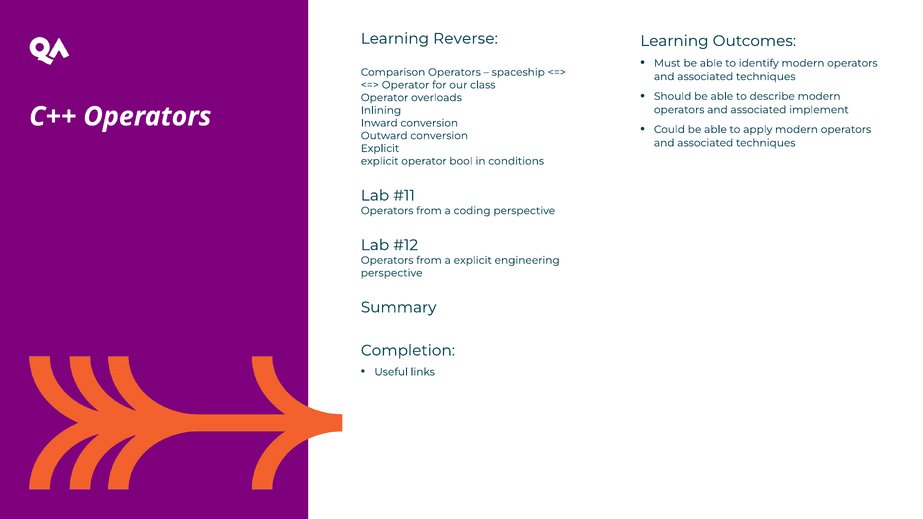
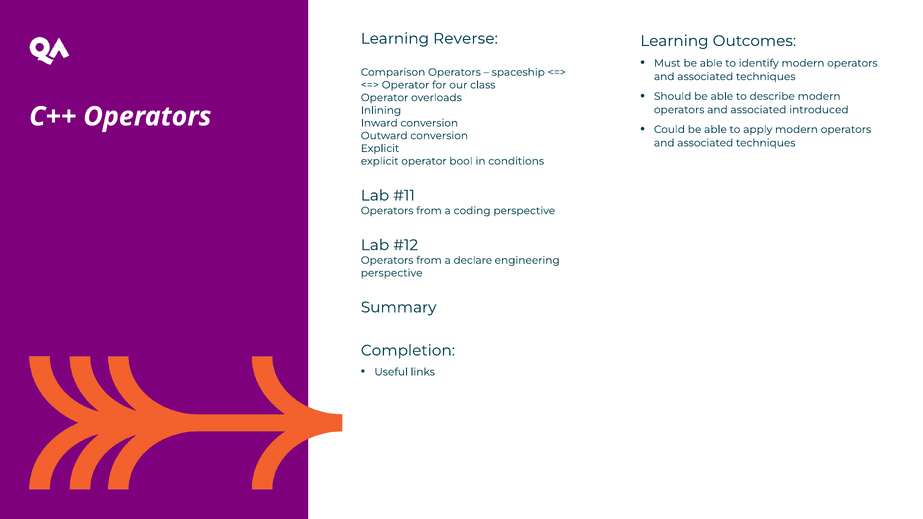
implement: implement -> introduced (819, 110)
a explicit: explicit -> declare (473, 260)
